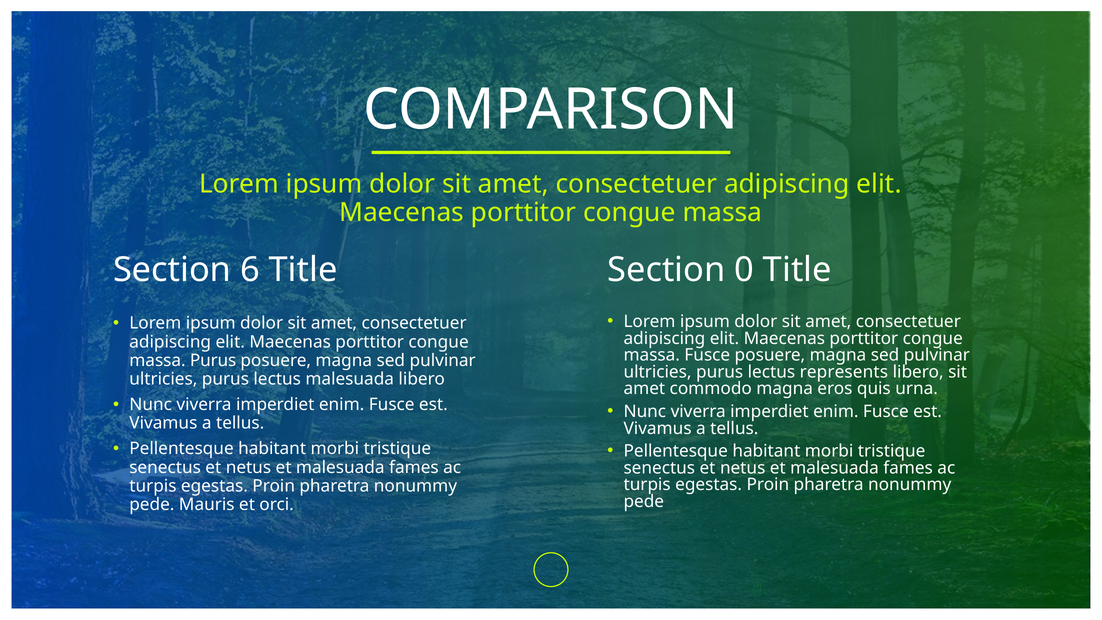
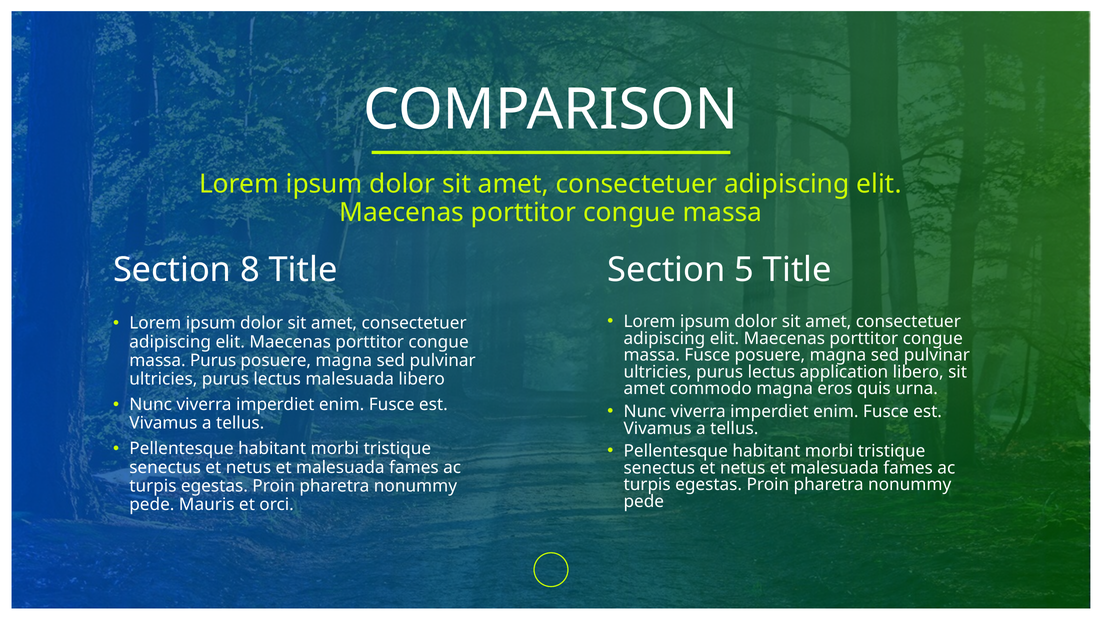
6: 6 -> 8 (250, 270)
0: 0 -> 5 (744, 270)
represents: represents -> application (844, 372)
